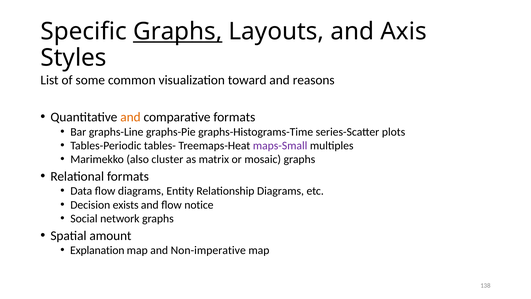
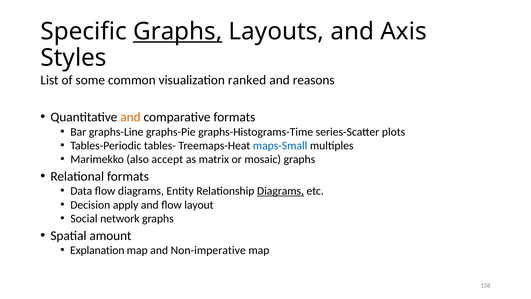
toward: toward -> ranked (247, 80)
maps-Small colour: purple -> blue (280, 146)
cluster: cluster -> accept (167, 159)
Diagrams underline: none -> present (281, 191)
exists: exists -> apply (126, 205)
notice: notice -> layout (199, 205)
